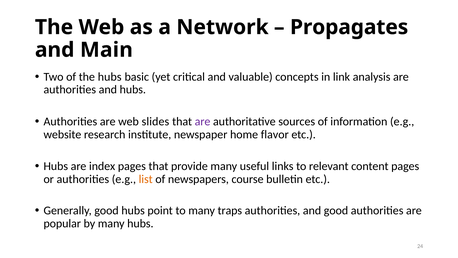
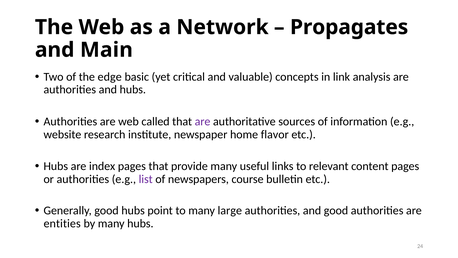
the hubs: hubs -> edge (110, 77)
slides: slides -> called (156, 121)
list colour: orange -> purple (146, 179)
traps: traps -> large (230, 210)
popular: popular -> entities (62, 223)
